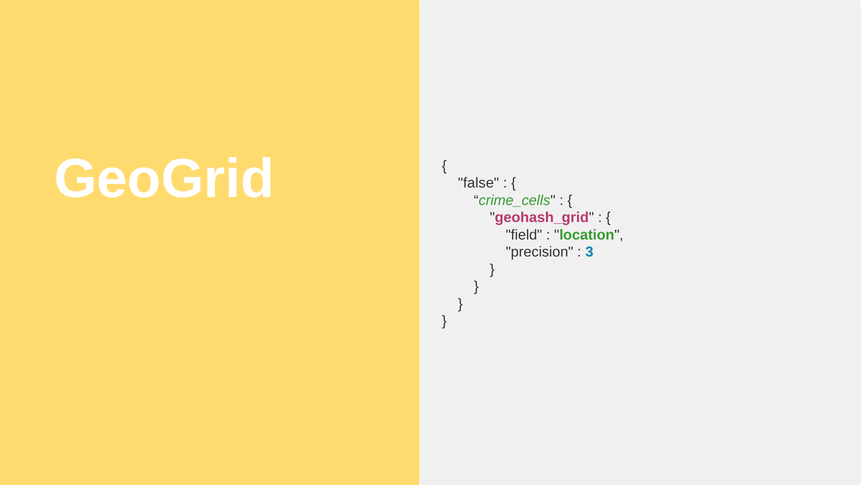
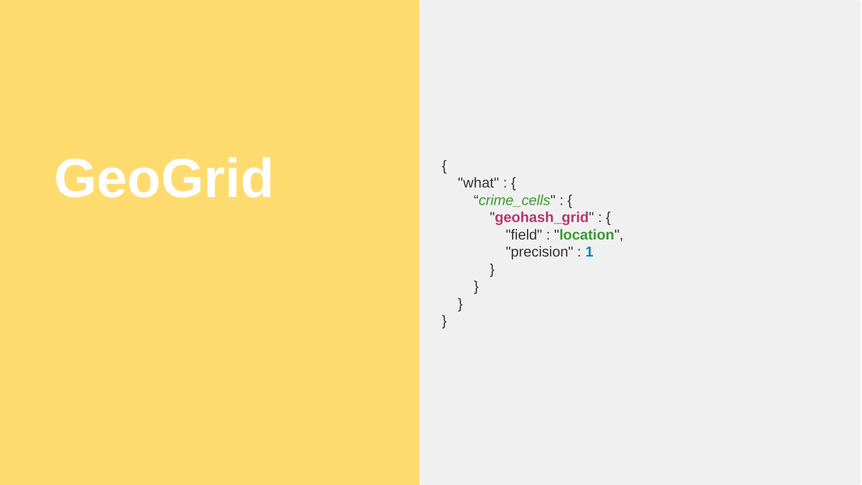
false: false -> what (478, 183)
3: 3 -> 1 (589, 252)
